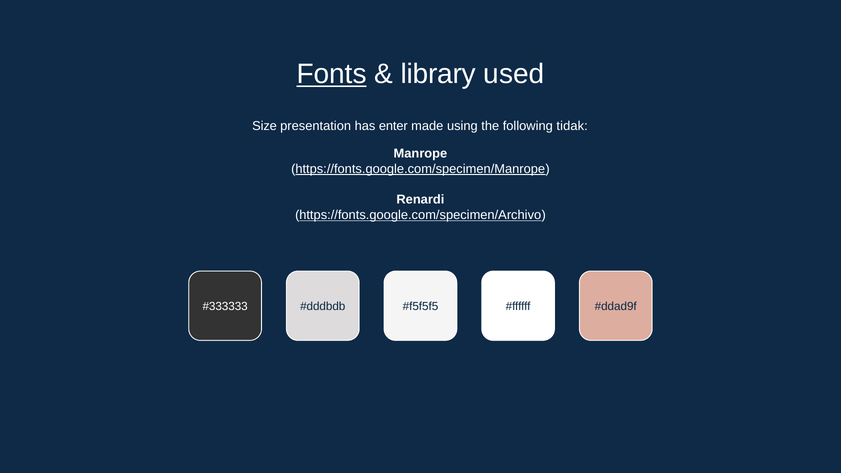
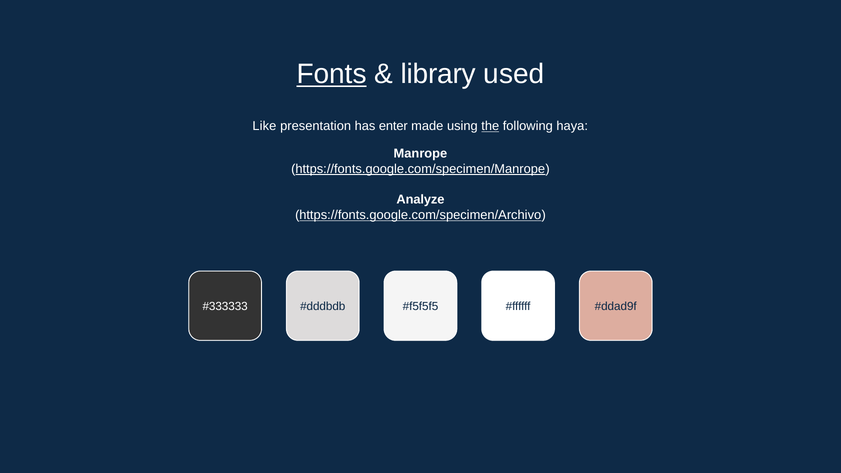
Size: Size -> Like (264, 126)
the underline: none -> present (490, 126)
tidak: tidak -> haya (572, 126)
Renardi: Renardi -> Analyze (420, 200)
